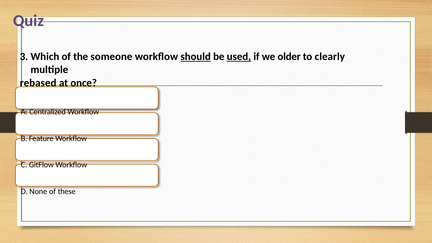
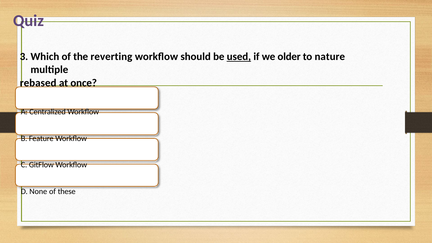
someone: someone -> reverting (111, 57)
should underline: present -> none (196, 57)
clearly: clearly -> nature (330, 57)
